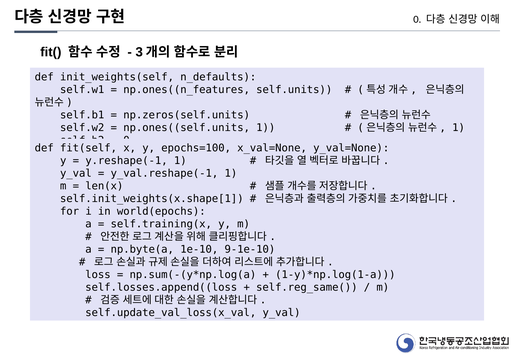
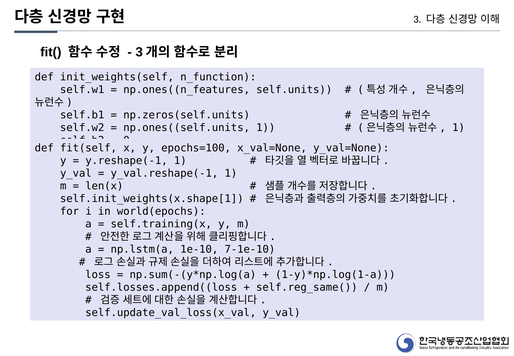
0: 0 -> 3 (417, 19)
n_defaults: n_defaults -> n_function (218, 77)
np.byte(a: np.byte(a -> np.lstm(a (142, 249)
9-1e-10: 9-1e-10 -> 7-1e-10 (250, 249)
